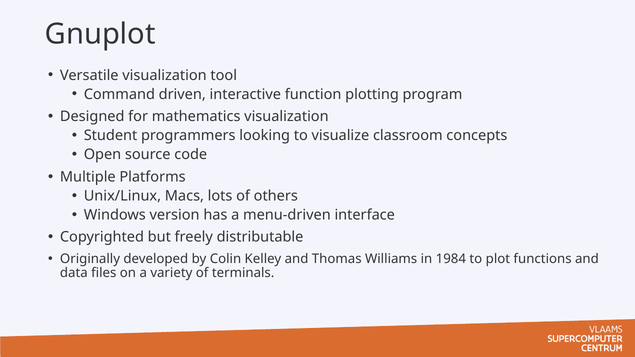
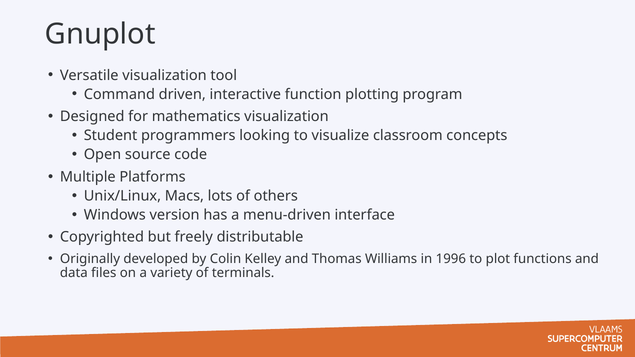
1984: 1984 -> 1996 (451, 259)
